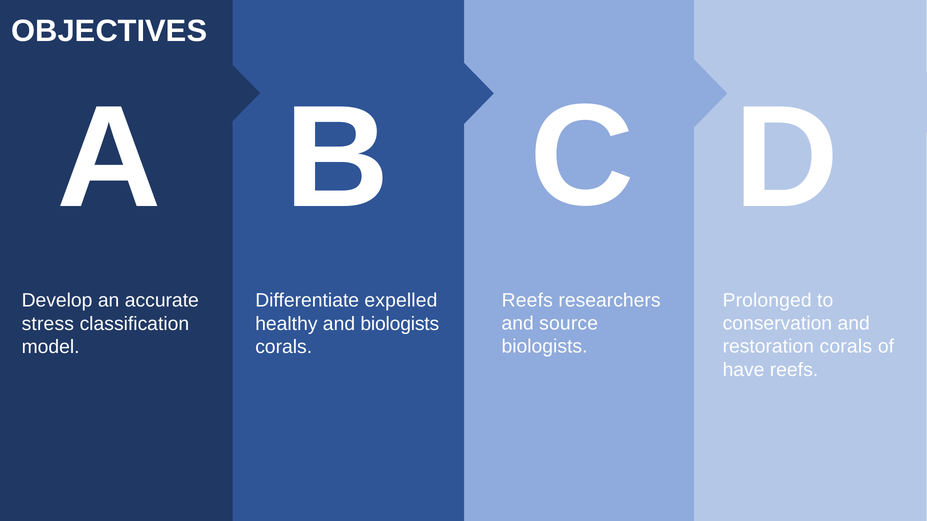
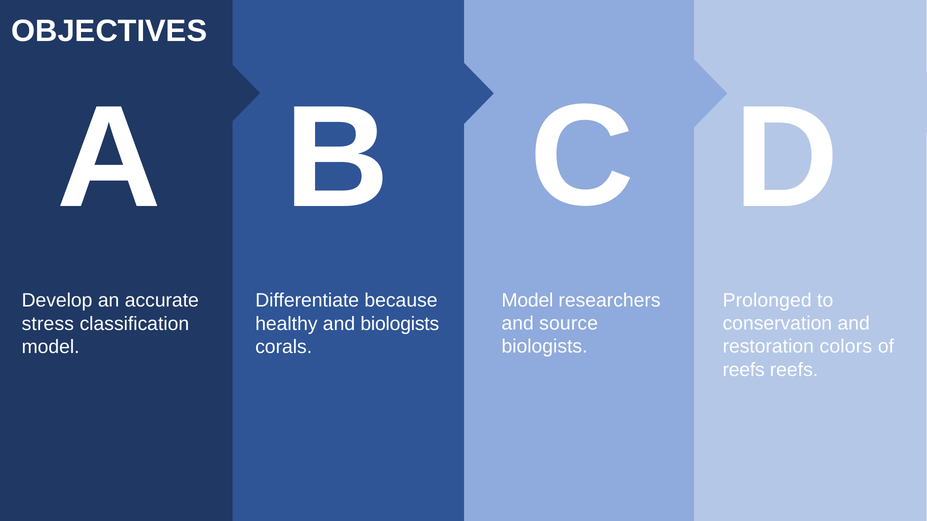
Reefs: Reefs -> Model (527, 300)
expelled: expelled -> because (401, 301)
restoration corals: corals -> colors (846, 347)
have: have -> reefs (744, 370)
